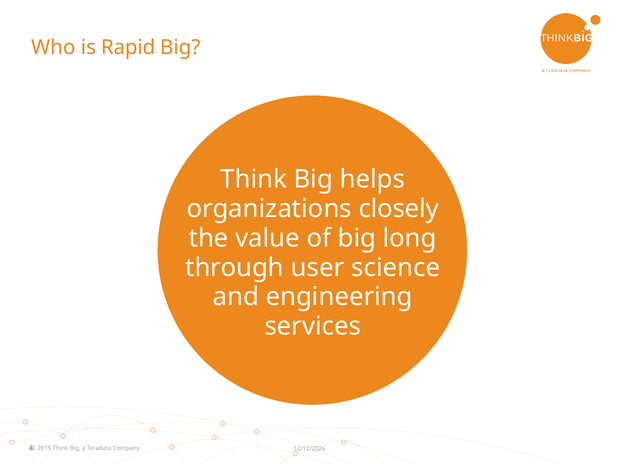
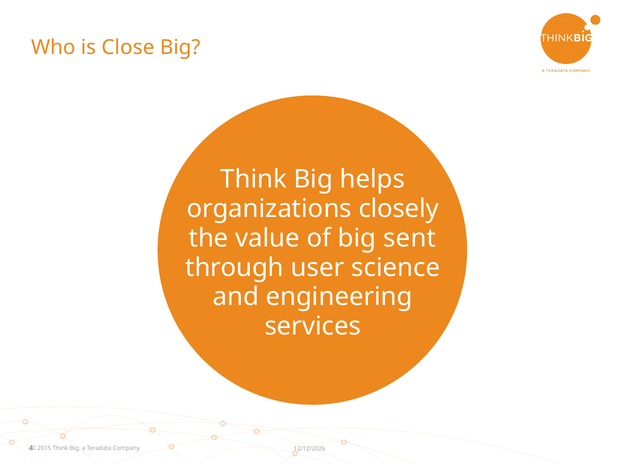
Rapid: Rapid -> Close (128, 48)
long: long -> sent (410, 238)
